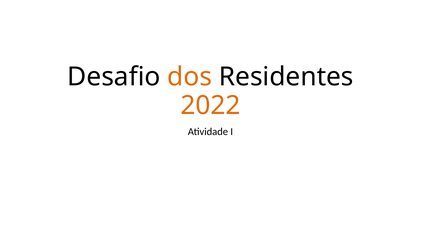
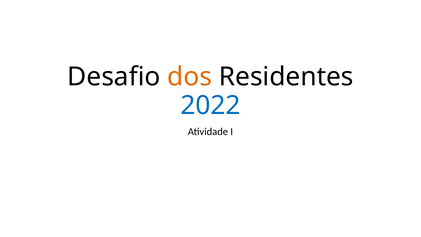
2022 colour: orange -> blue (210, 105)
